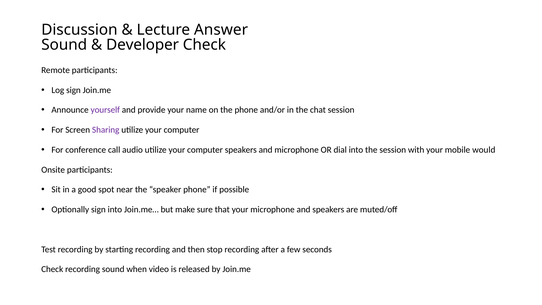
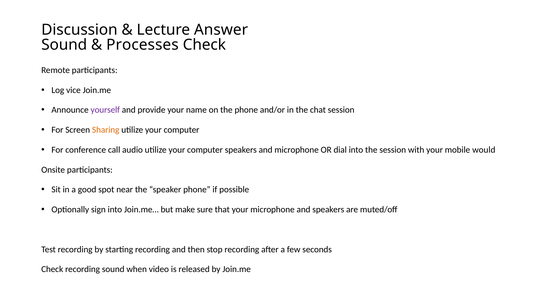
Developer: Developer -> Processes (142, 45)
Log sign: sign -> vice (73, 90)
Sharing colour: purple -> orange (106, 130)
